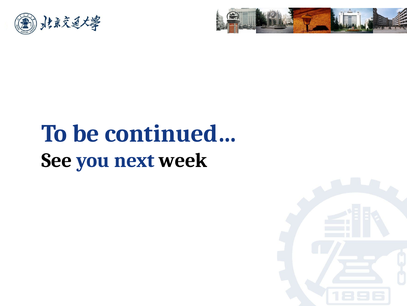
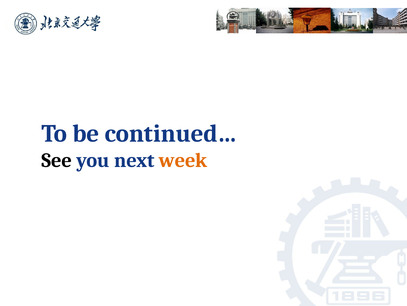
week colour: black -> orange (183, 160)
